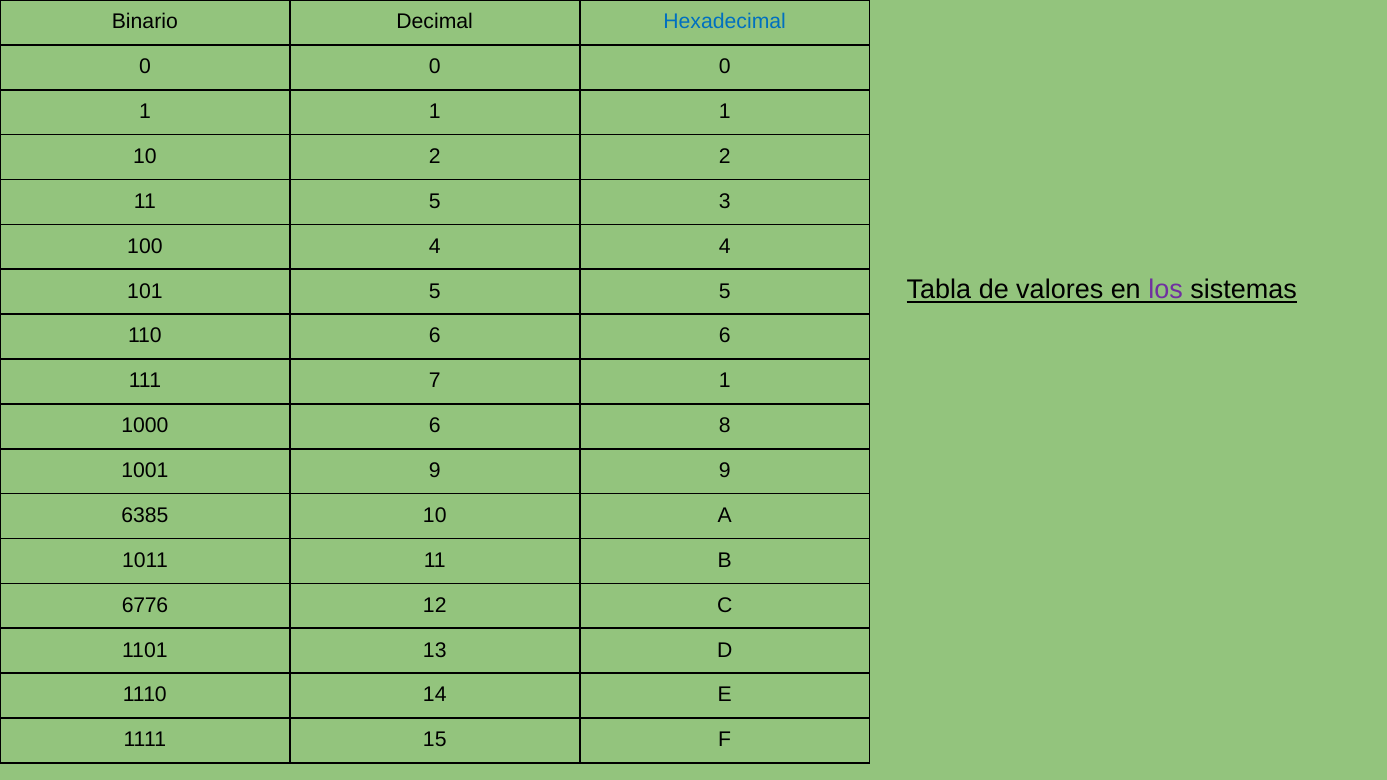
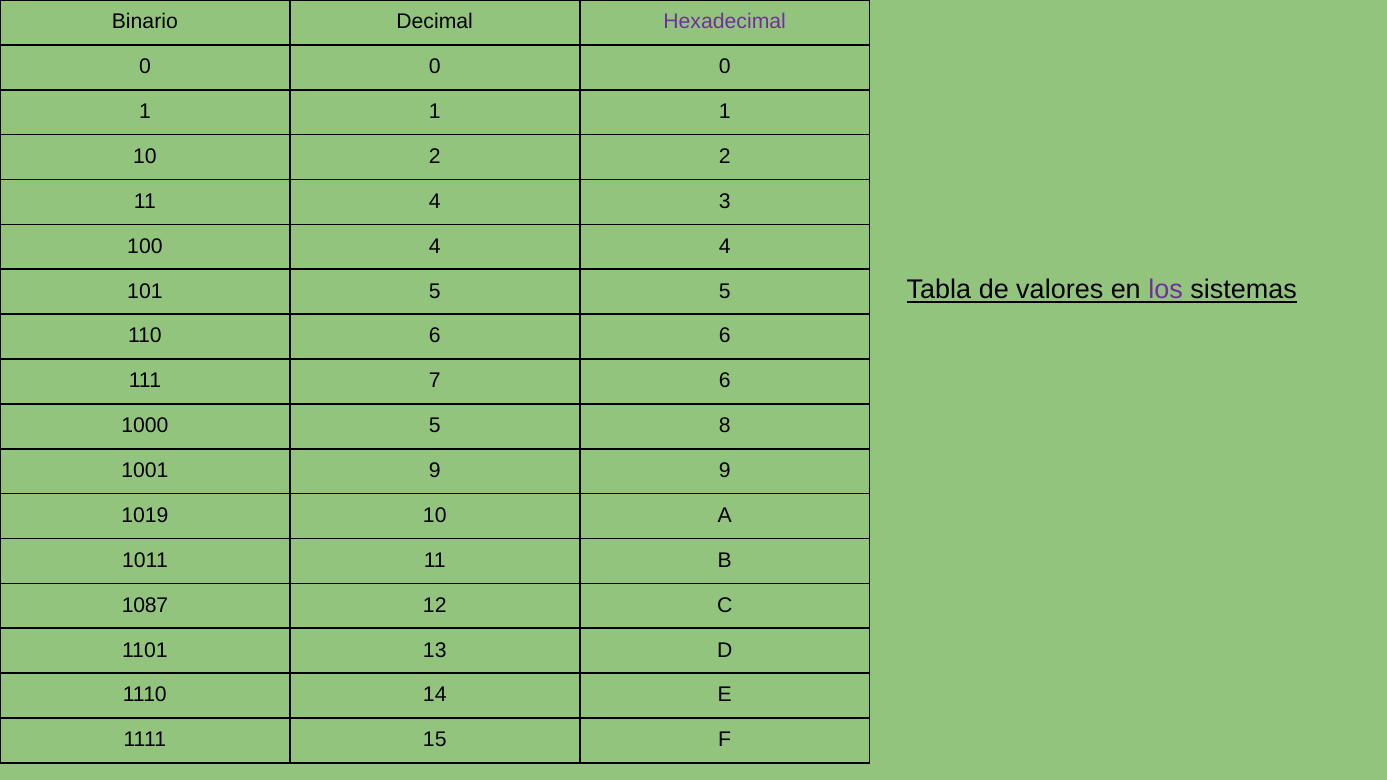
Hexadecimal colour: blue -> purple (725, 22)
11 5: 5 -> 4 (435, 201)
7 1: 1 -> 6 (725, 381)
1000 6: 6 -> 5 (435, 426)
6385: 6385 -> 1019 (145, 516)
6776: 6776 -> 1087 (145, 605)
